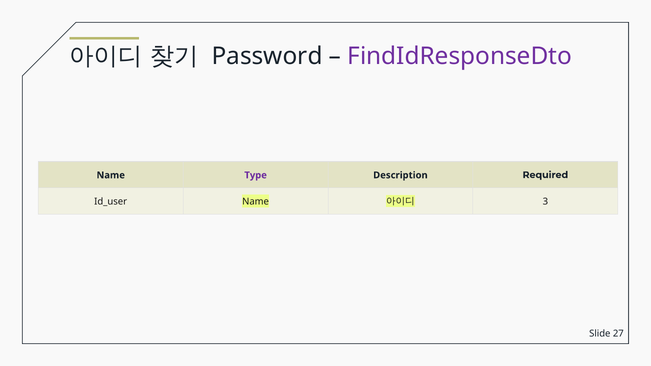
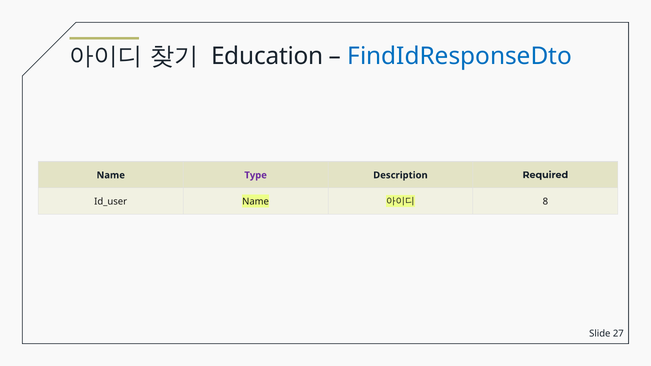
Password: Password -> Education (267, 56)
FindIdResponseDto colour: purple -> blue (460, 56)
3: 3 -> 8 (545, 202)
